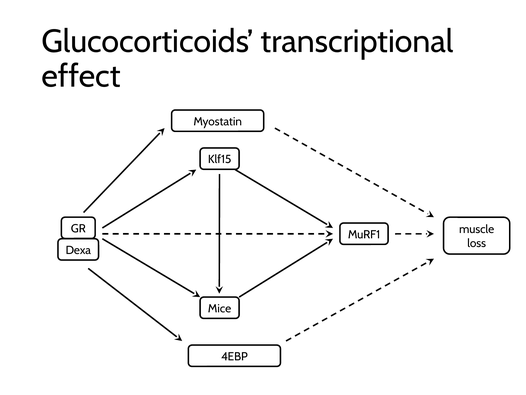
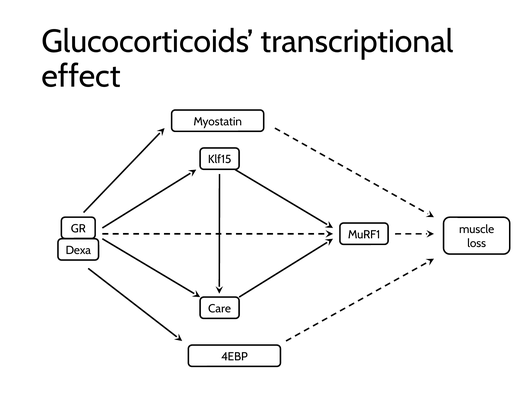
Mice: Mice -> Care (219, 308)
